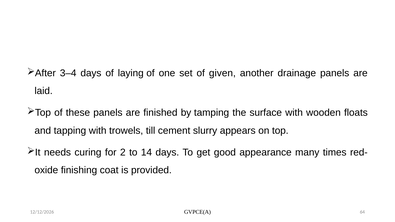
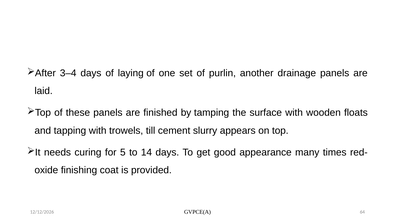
given: given -> purlin (222, 73)
2: 2 -> 5 (123, 153)
